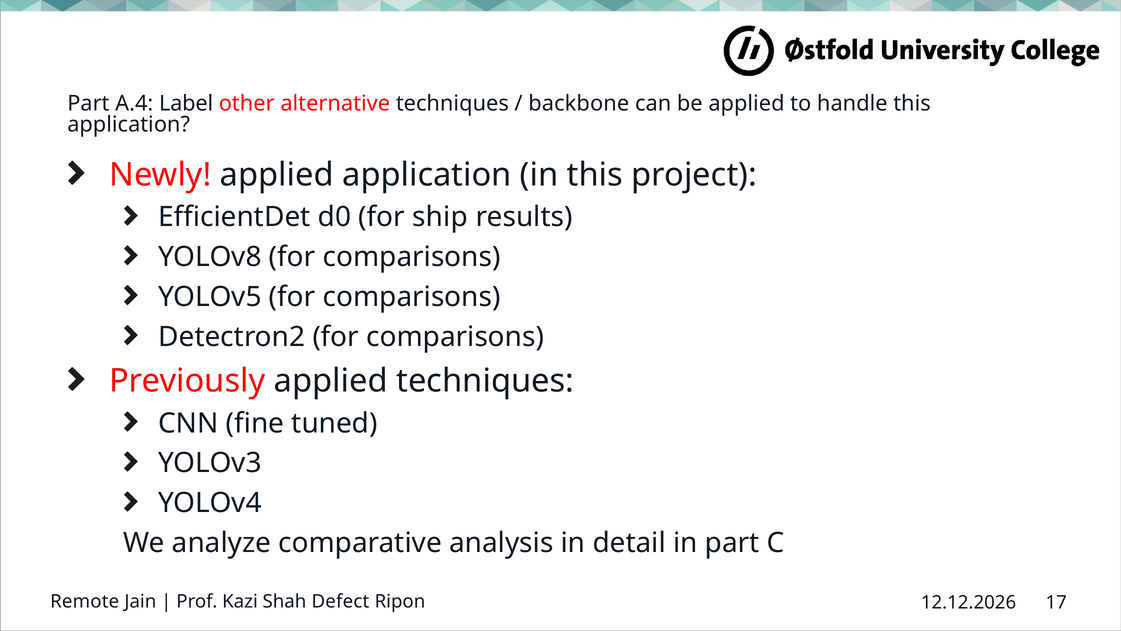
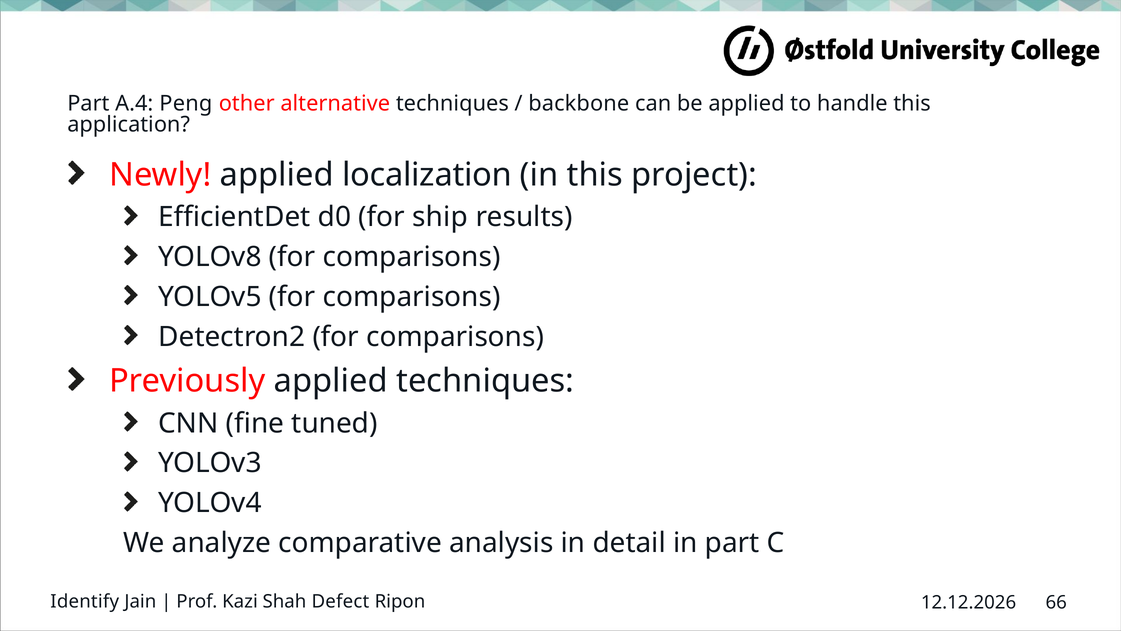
Label: Label -> Peng (186, 103)
applied application: application -> localization (427, 175)
Remote: Remote -> Identify (85, 601)
17: 17 -> 66 (1056, 602)
